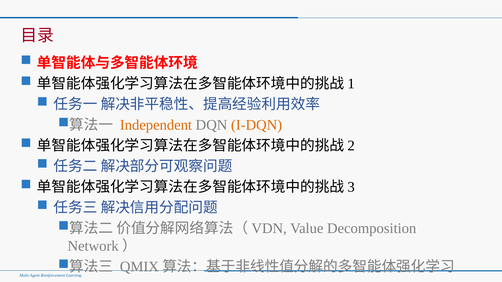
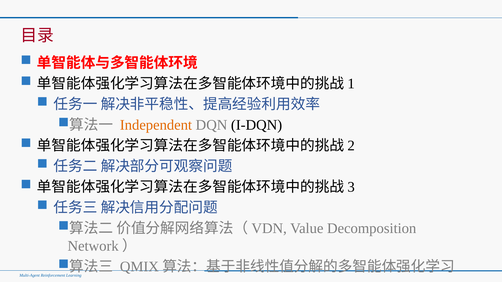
I-DQN colour: orange -> black (257, 125)
